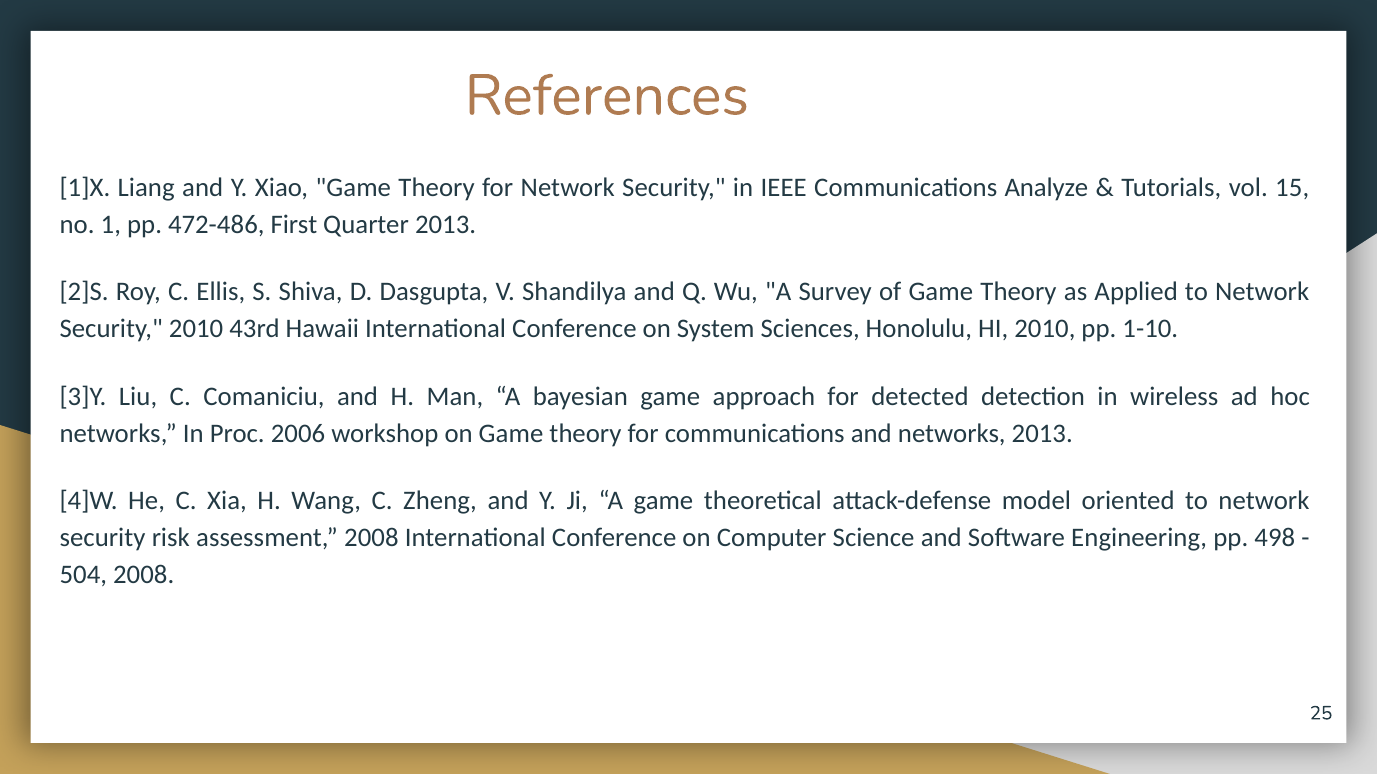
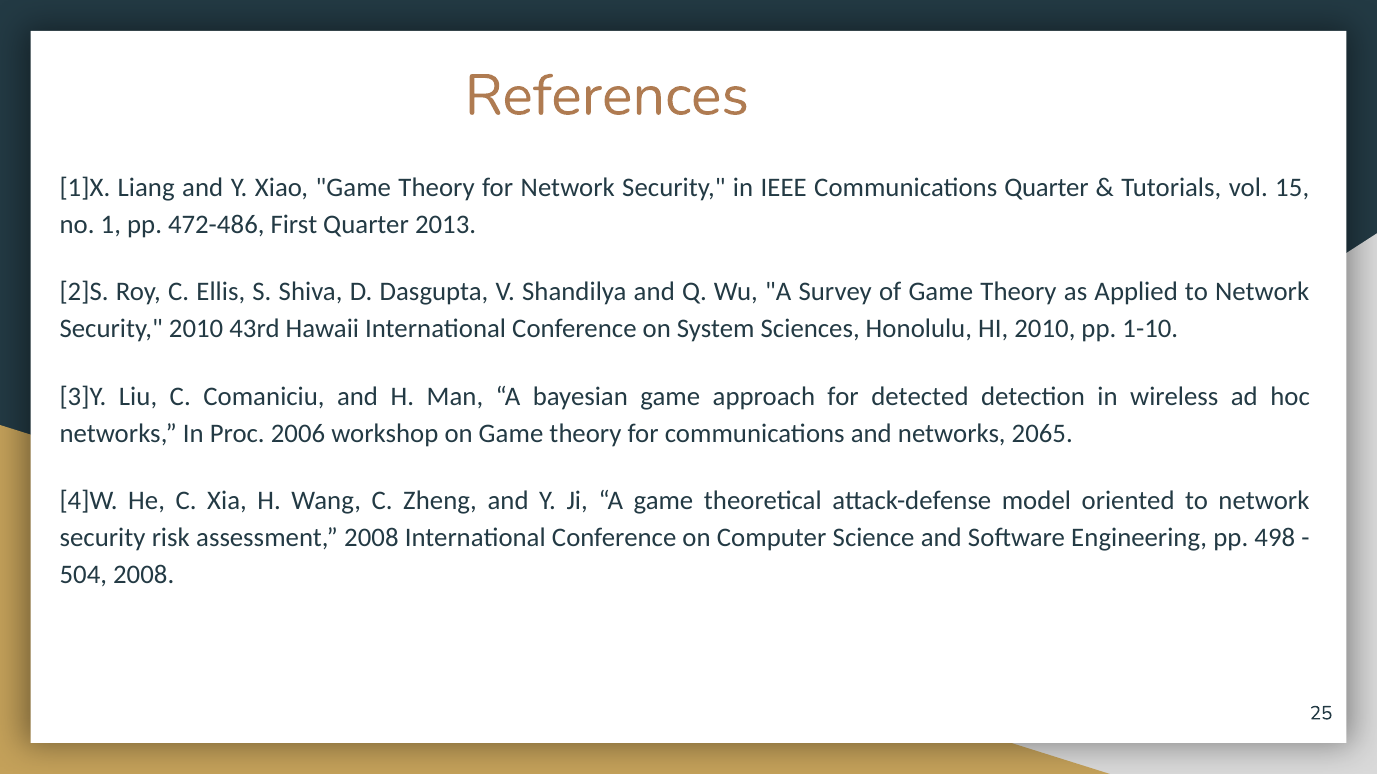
Communications Analyze: Analyze -> Quarter (1047, 188)
networks 2013: 2013 -> 2065 (1042, 434)
